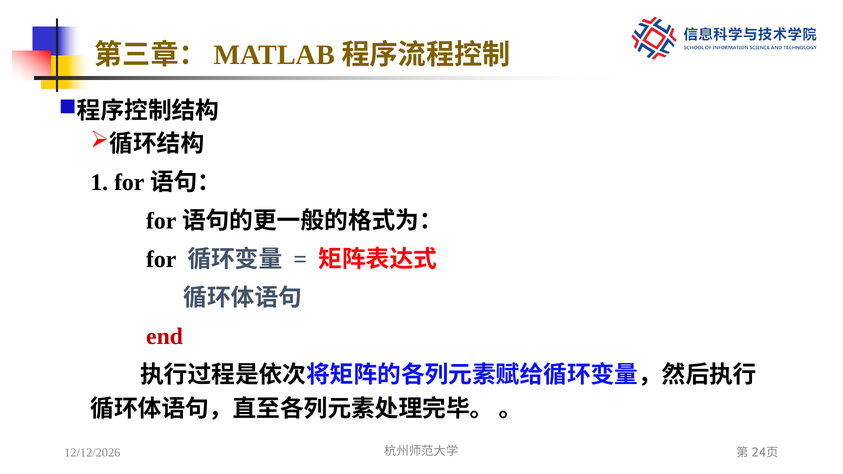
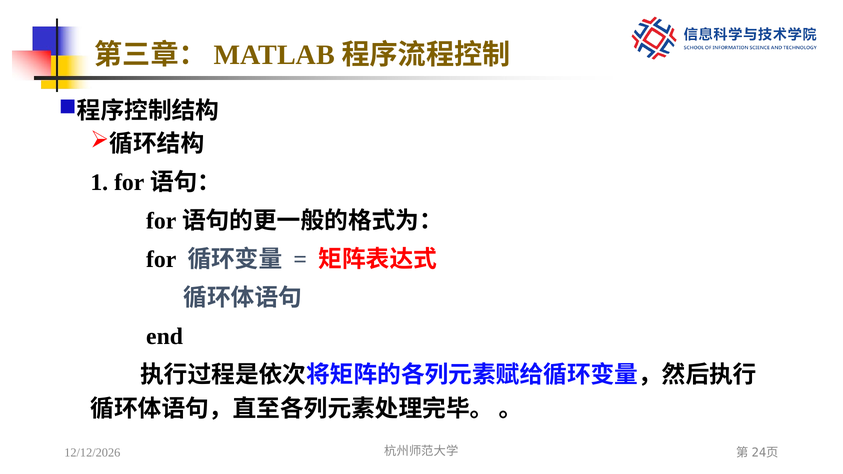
end colour: red -> black (165, 337)
